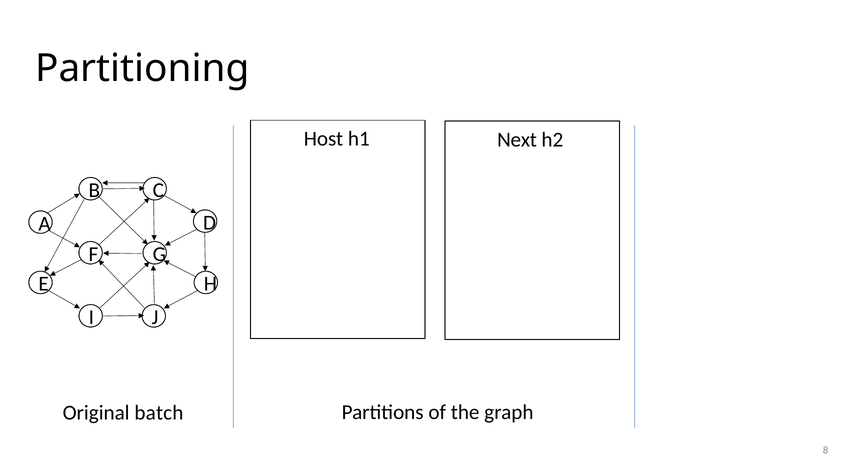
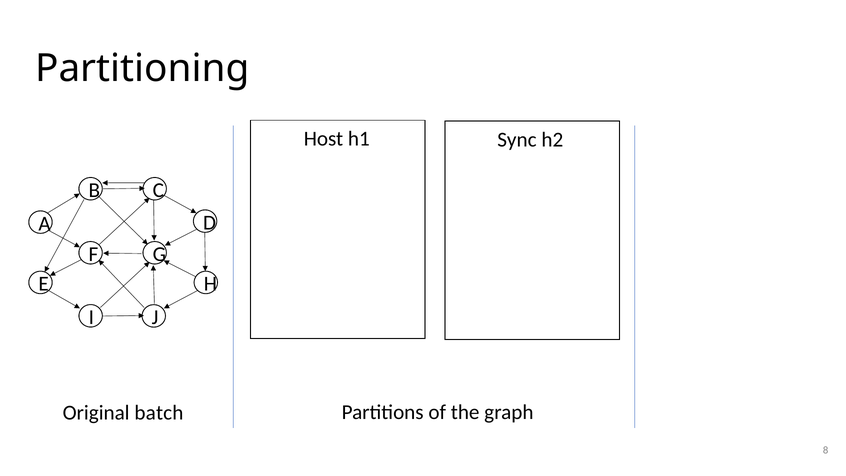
Next: Next -> Sync (517, 140)
